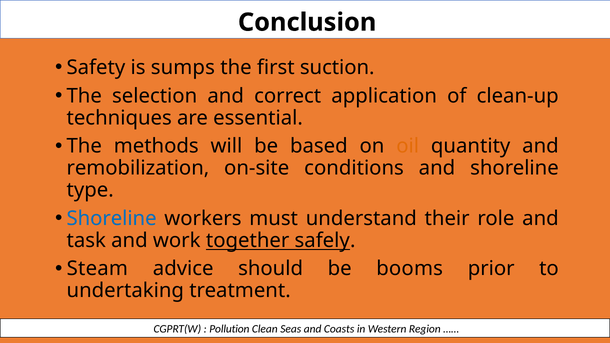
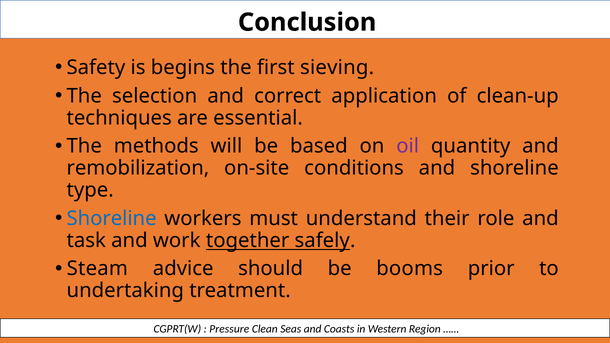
sumps: sumps -> begins (183, 68)
suction: suction -> sieving (337, 68)
oil colour: orange -> purple (408, 146)
Pollution: Pollution -> Pressure (229, 329)
